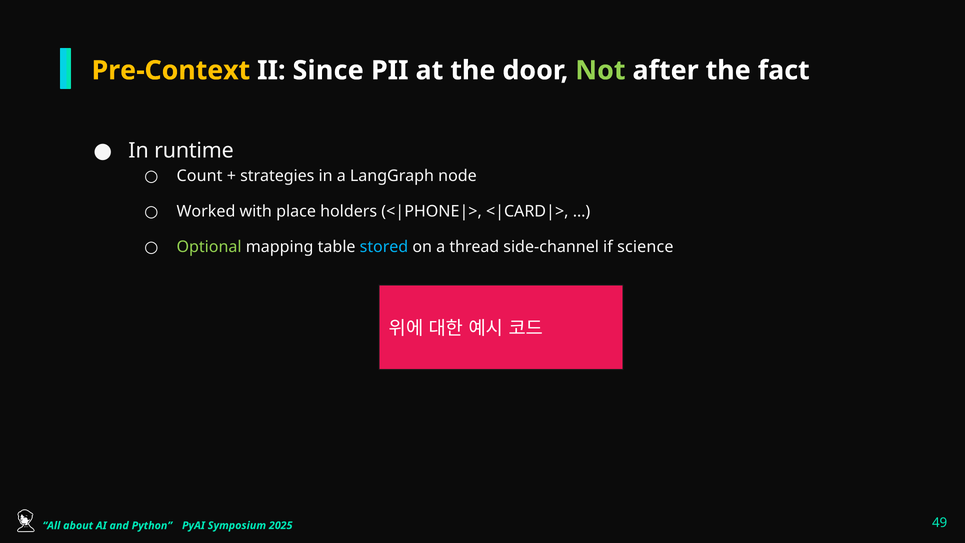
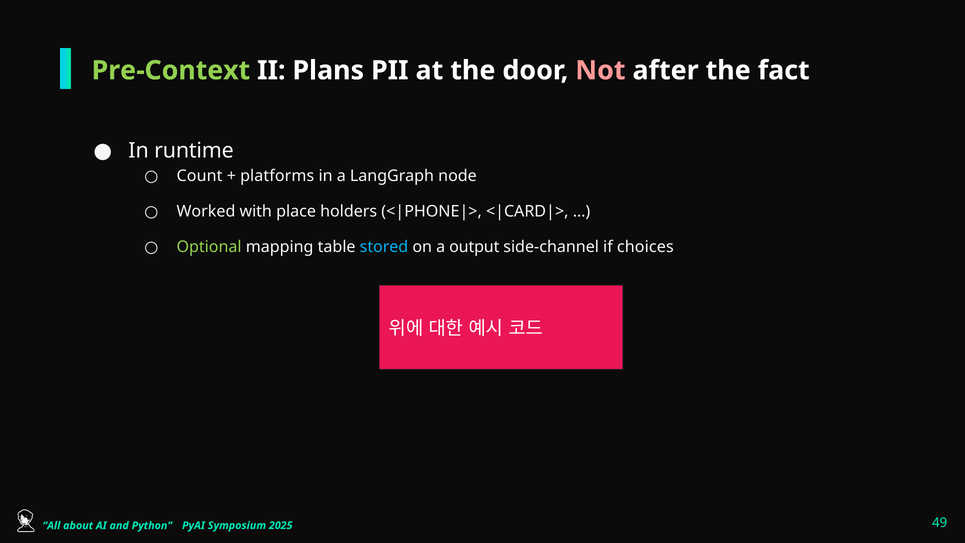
Pre-Context colour: yellow -> light green (171, 70)
Since: Since -> Plans (328, 70)
Not colour: light green -> pink (600, 70)
strategies: strategies -> platforms (277, 176)
thread: thread -> output (474, 247)
science: science -> choices (645, 247)
